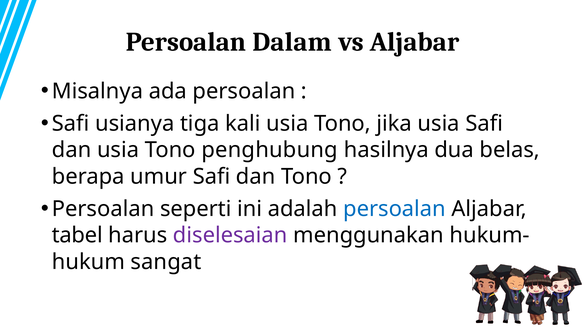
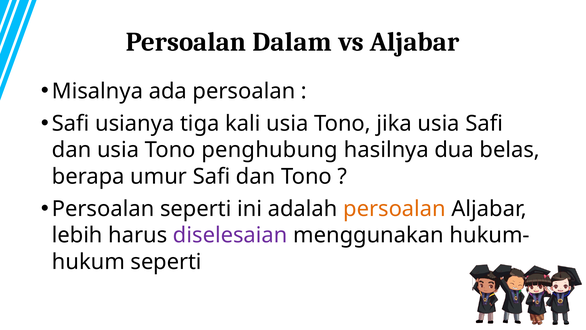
persoalan colour: blue -> orange (395, 209)
tabel: tabel -> lebih (77, 235)
sangat: sangat -> seperti (166, 261)
